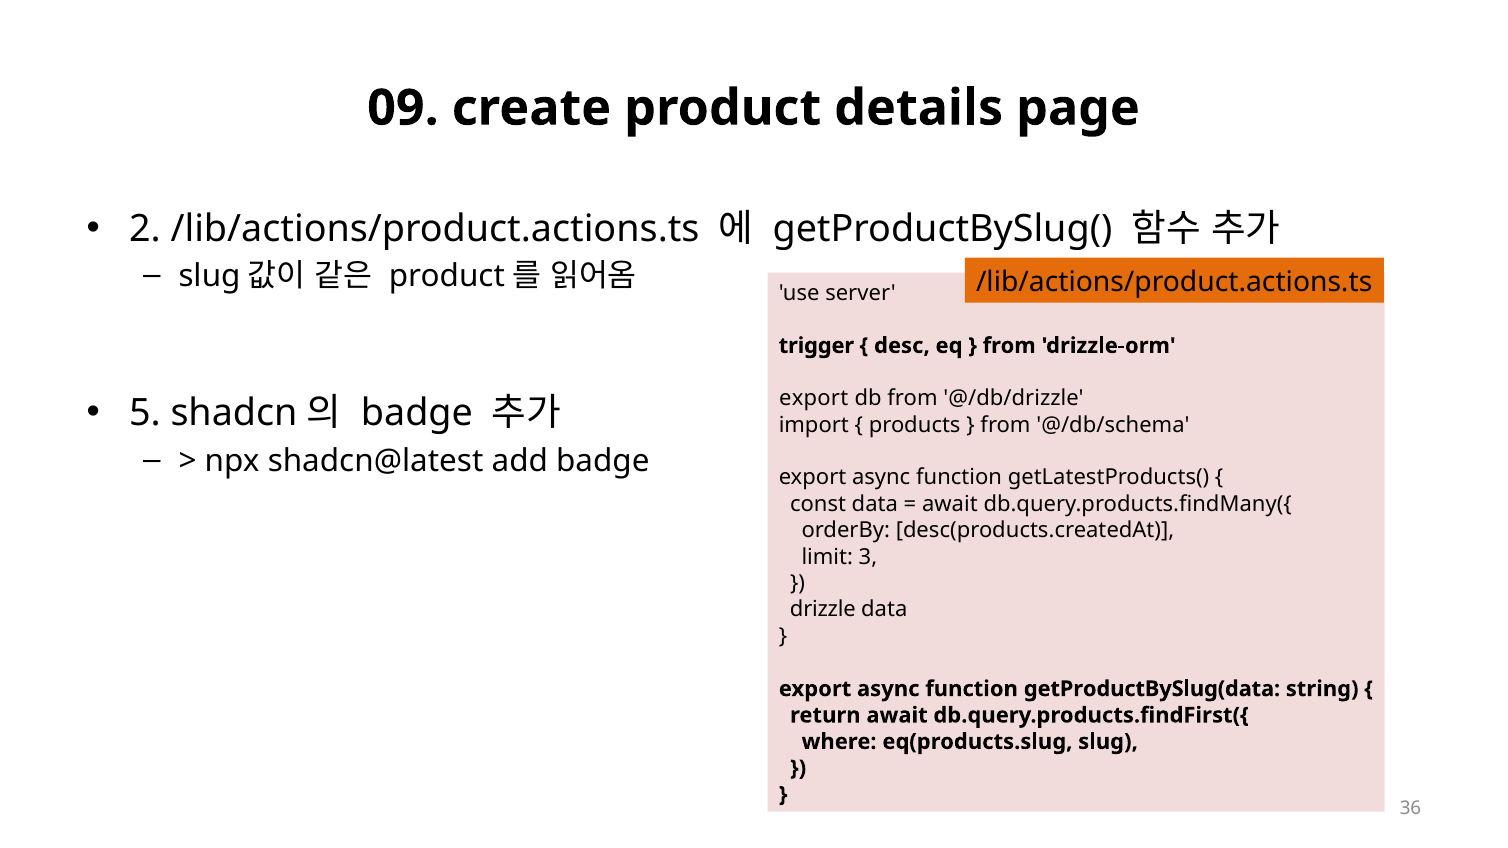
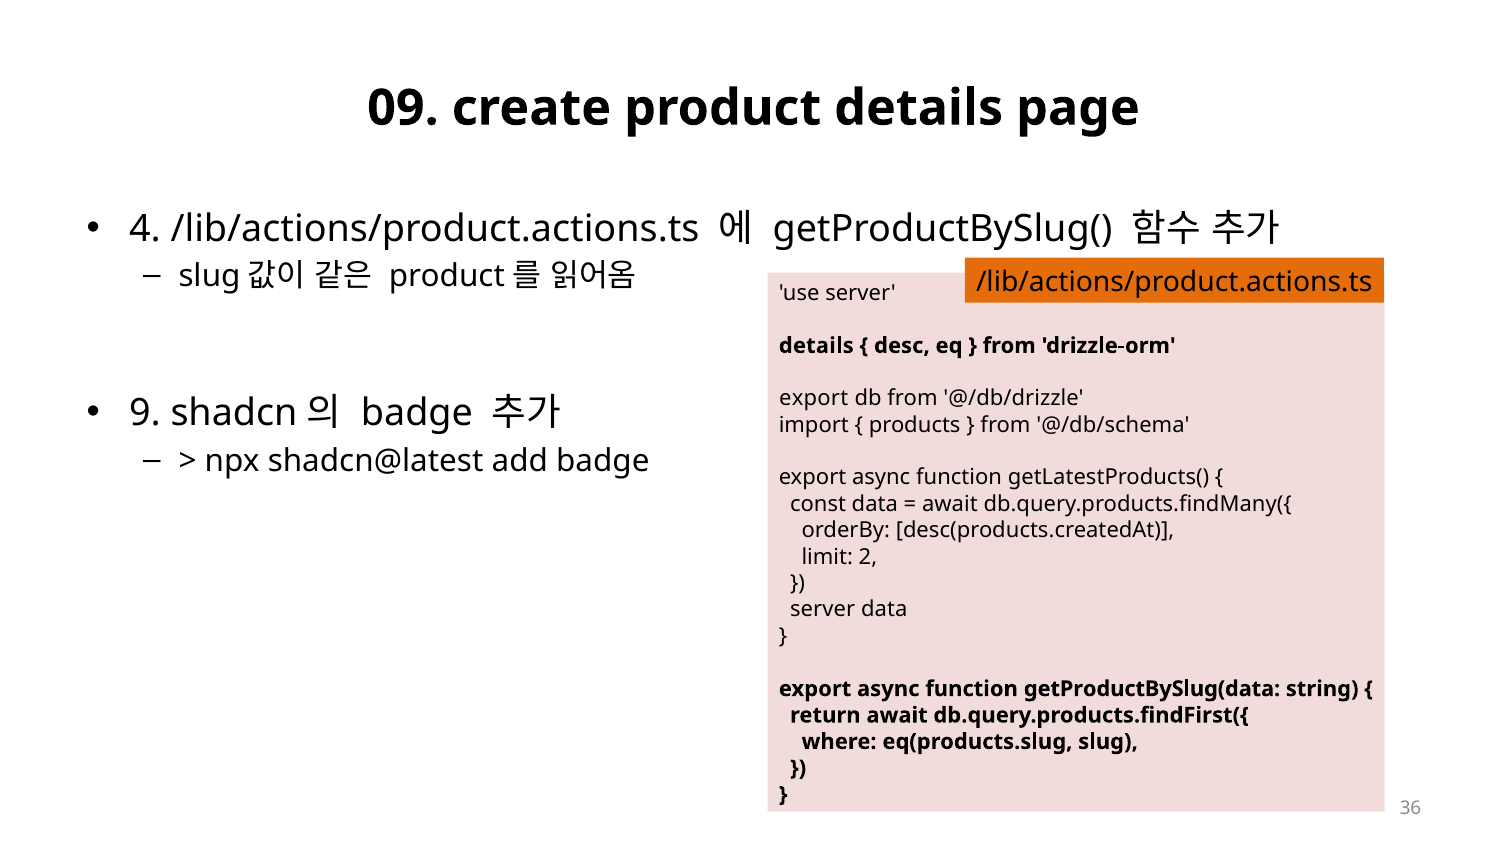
2: 2 -> 4 (145, 229)
trigger: trigger -> details (816, 346)
5: 5 -> 9 (145, 414)
3: 3 -> 2 (868, 557)
drizzle: drizzle -> server (823, 610)
